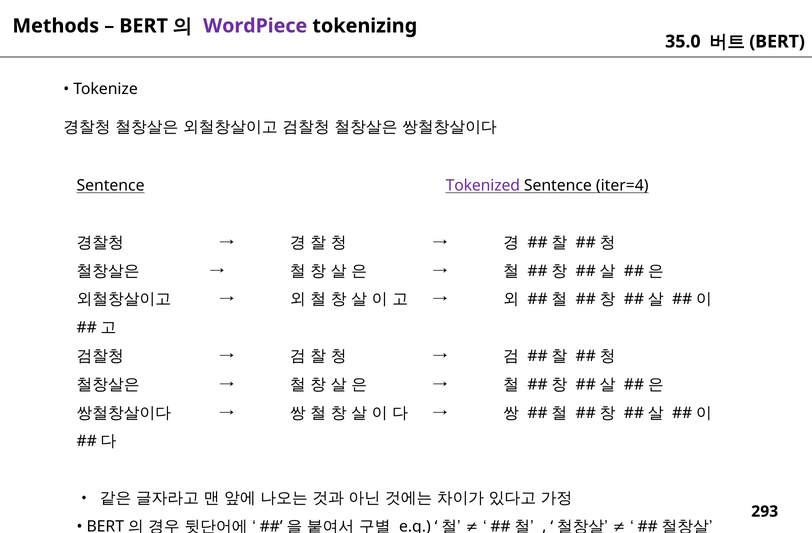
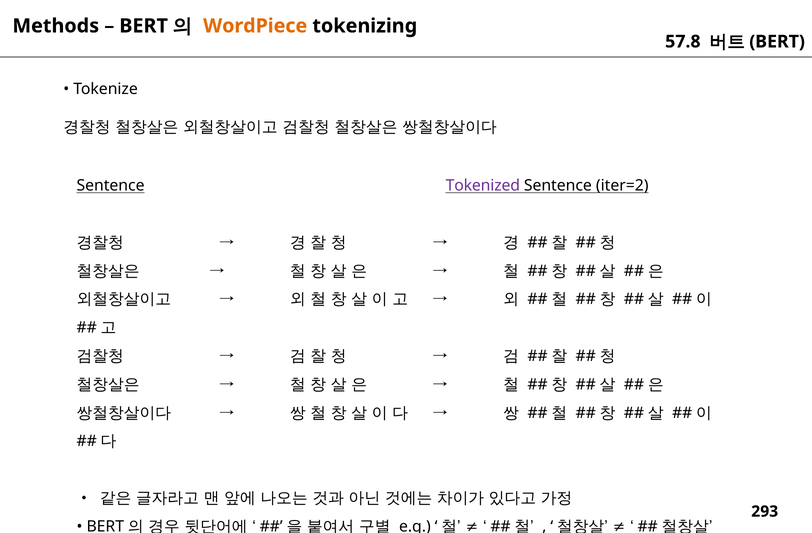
WordPiece colour: purple -> orange (255, 26)
35.0: 35.0 -> 57.8 (683, 42)
iter=4: iter=4 -> iter=2 (622, 186)
